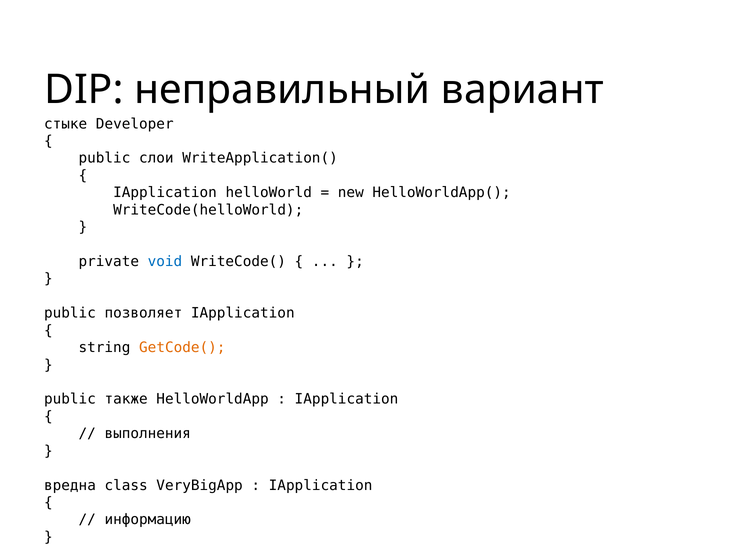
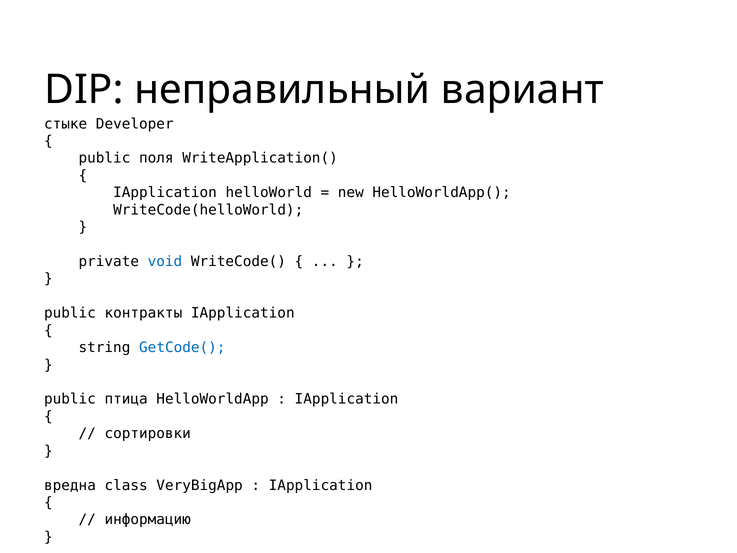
слои: слои -> поля (156, 158)
позволяет: позволяет -> контракты (143, 313)
GetCode( colour: orange -> blue (182, 347)
также: также -> птица (126, 399)
выполнения: выполнения -> сортировки (148, 433)
